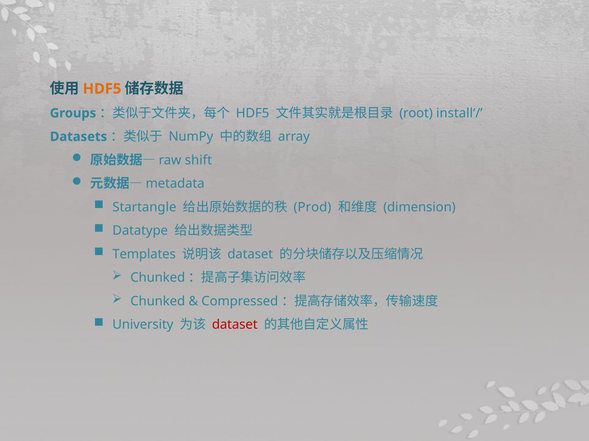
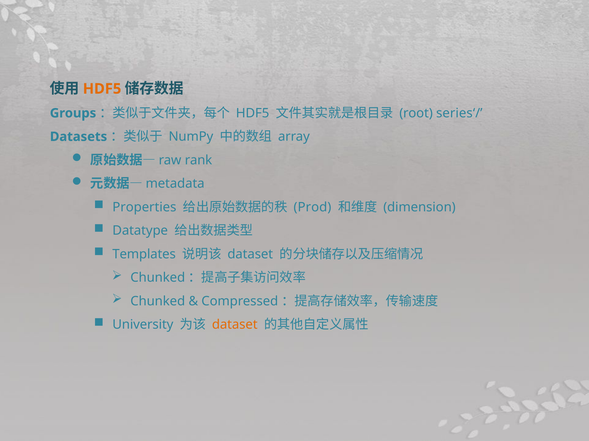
install‘/: install‘/ -> series‘/ (459, 113)
shift: shift -> rank (199, 160)
Startangle: Startangle -> Properties (144, 207)
dataset colour: red -> orange (235, 325)
